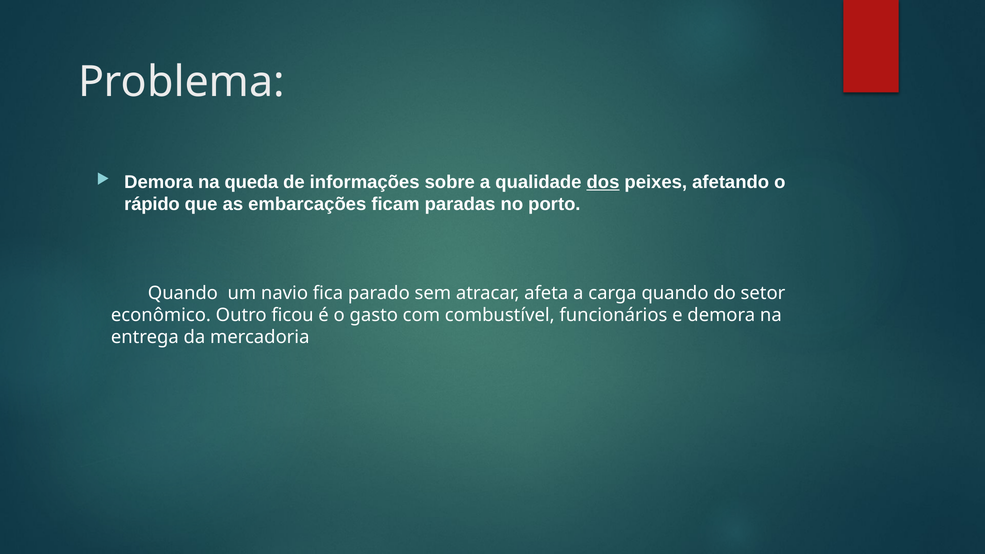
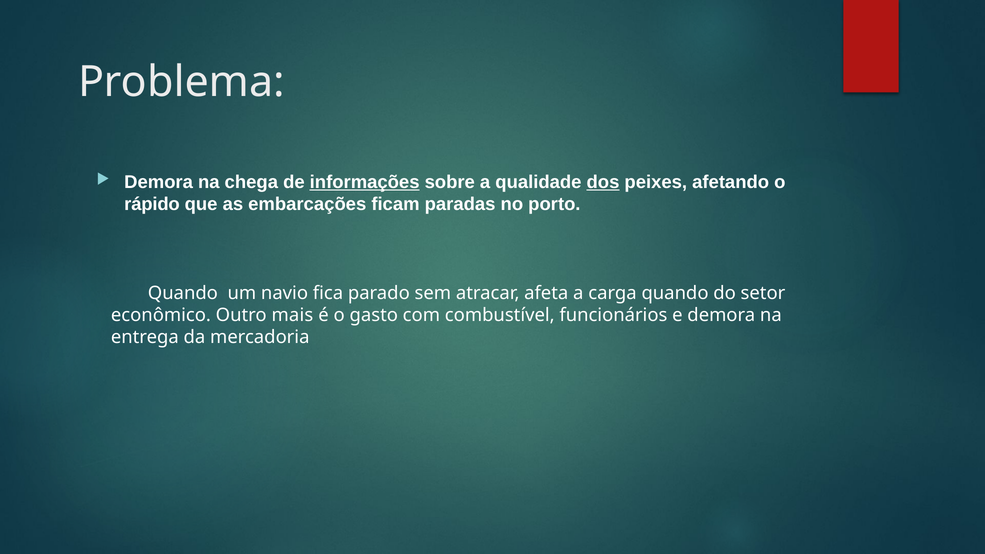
queda: queda -> chega (251, 182)
informações underline: none -> present (365, 182)
ficou: ficou -> mais (292, 315)
